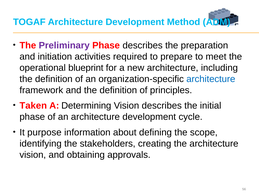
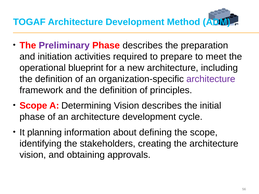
architecture colour: blue -> purple (211, 79)
Taken: Taken -> Scope (33, 106)
purpose: purpose -> planning (45, 133)
